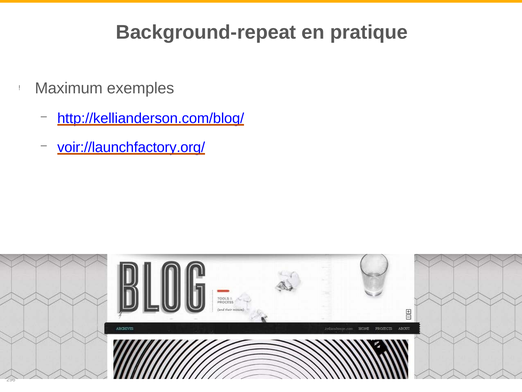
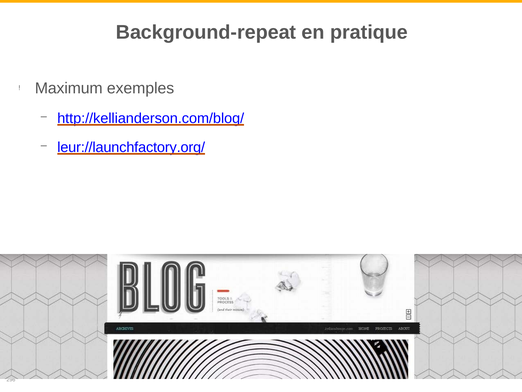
voir://launchfactory.org/: voir://launchfactory.org/ -> leur://launchfactory.org/ (131, 147)
